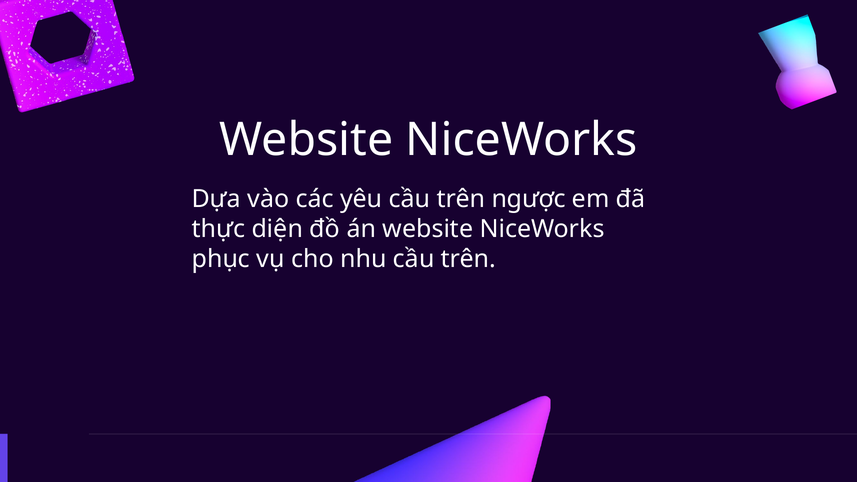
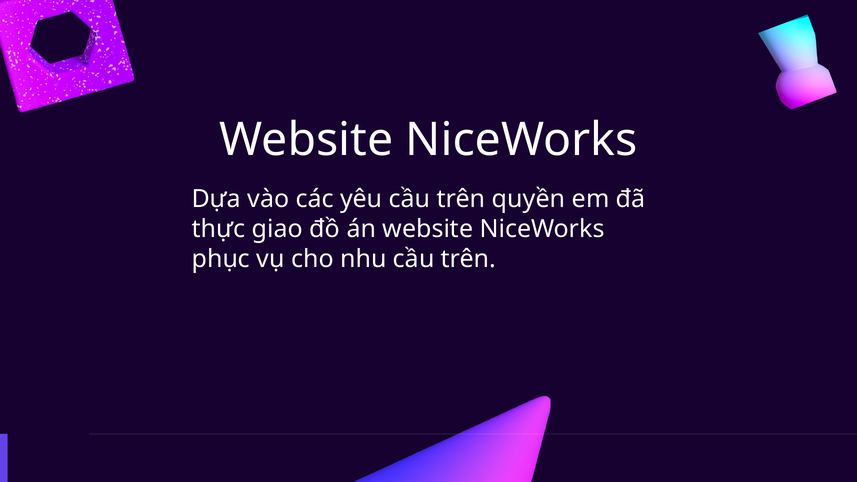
ngược: ngược -> quyền (529, 199)
diện: diện -> giao (277, 229)
